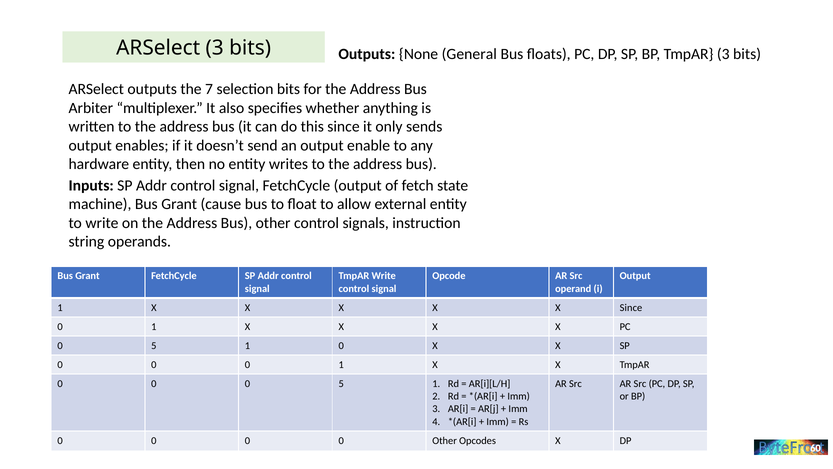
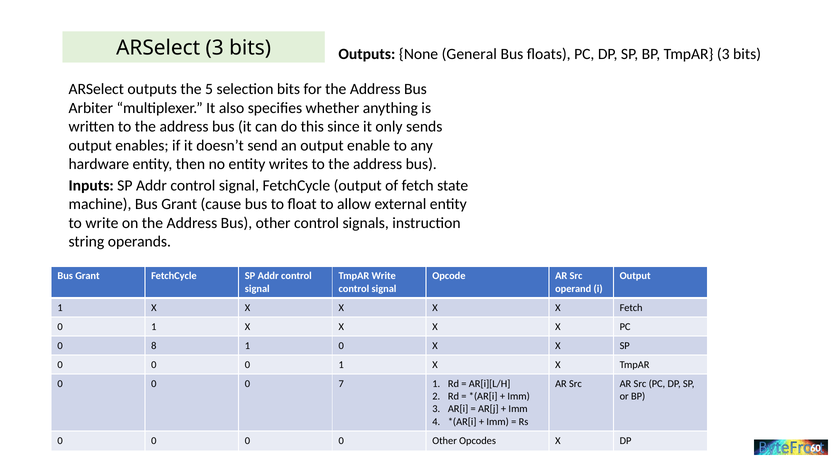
7: 7 -> 5 (209, 89)
X Since: Since -> Fetch (631, 307)
5: 5 -> 8 (154, 345)
0 0 5: 5 -> 7 (341, 383)
